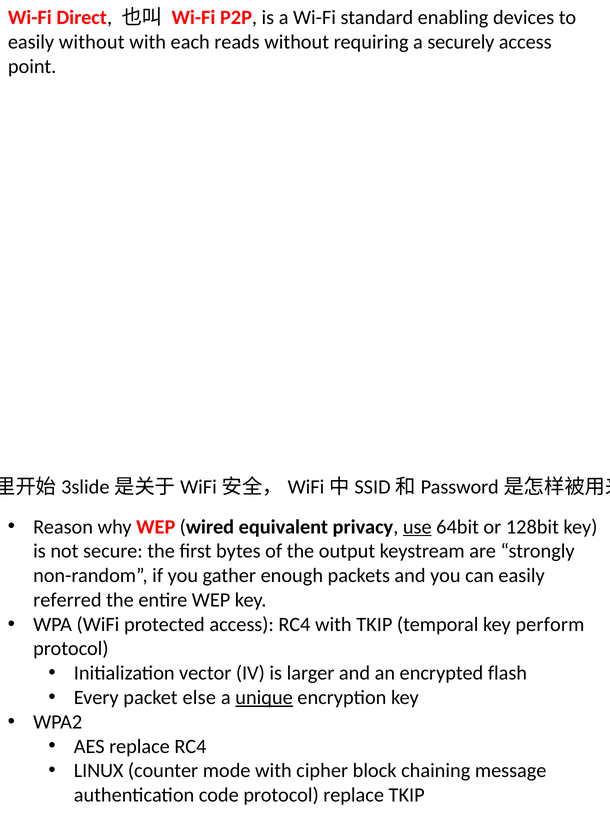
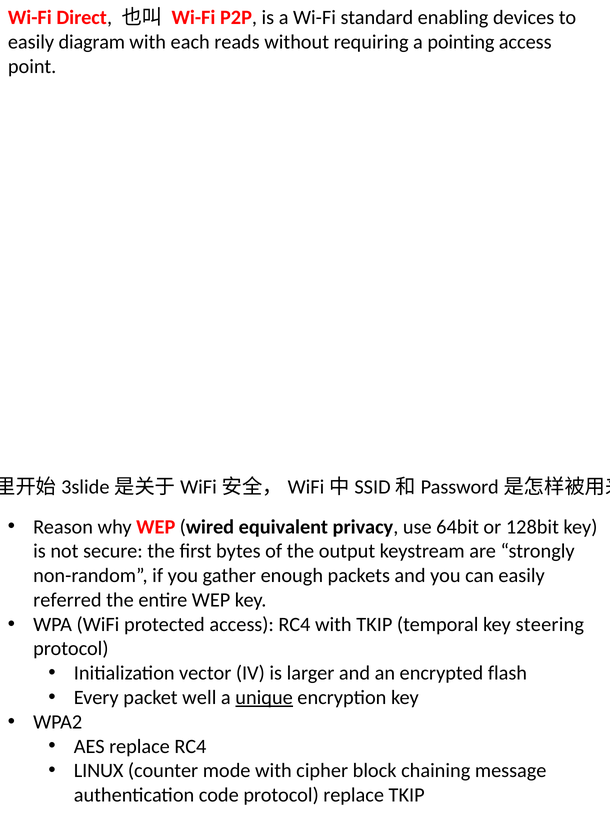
easily without: without -> diagram (92, 42)
securely: securely -> pointing (461, 42)
use underline: present -> none (417, 527)
perform: perform -> steering (550, 625)
else: else -> well (199, 698)
